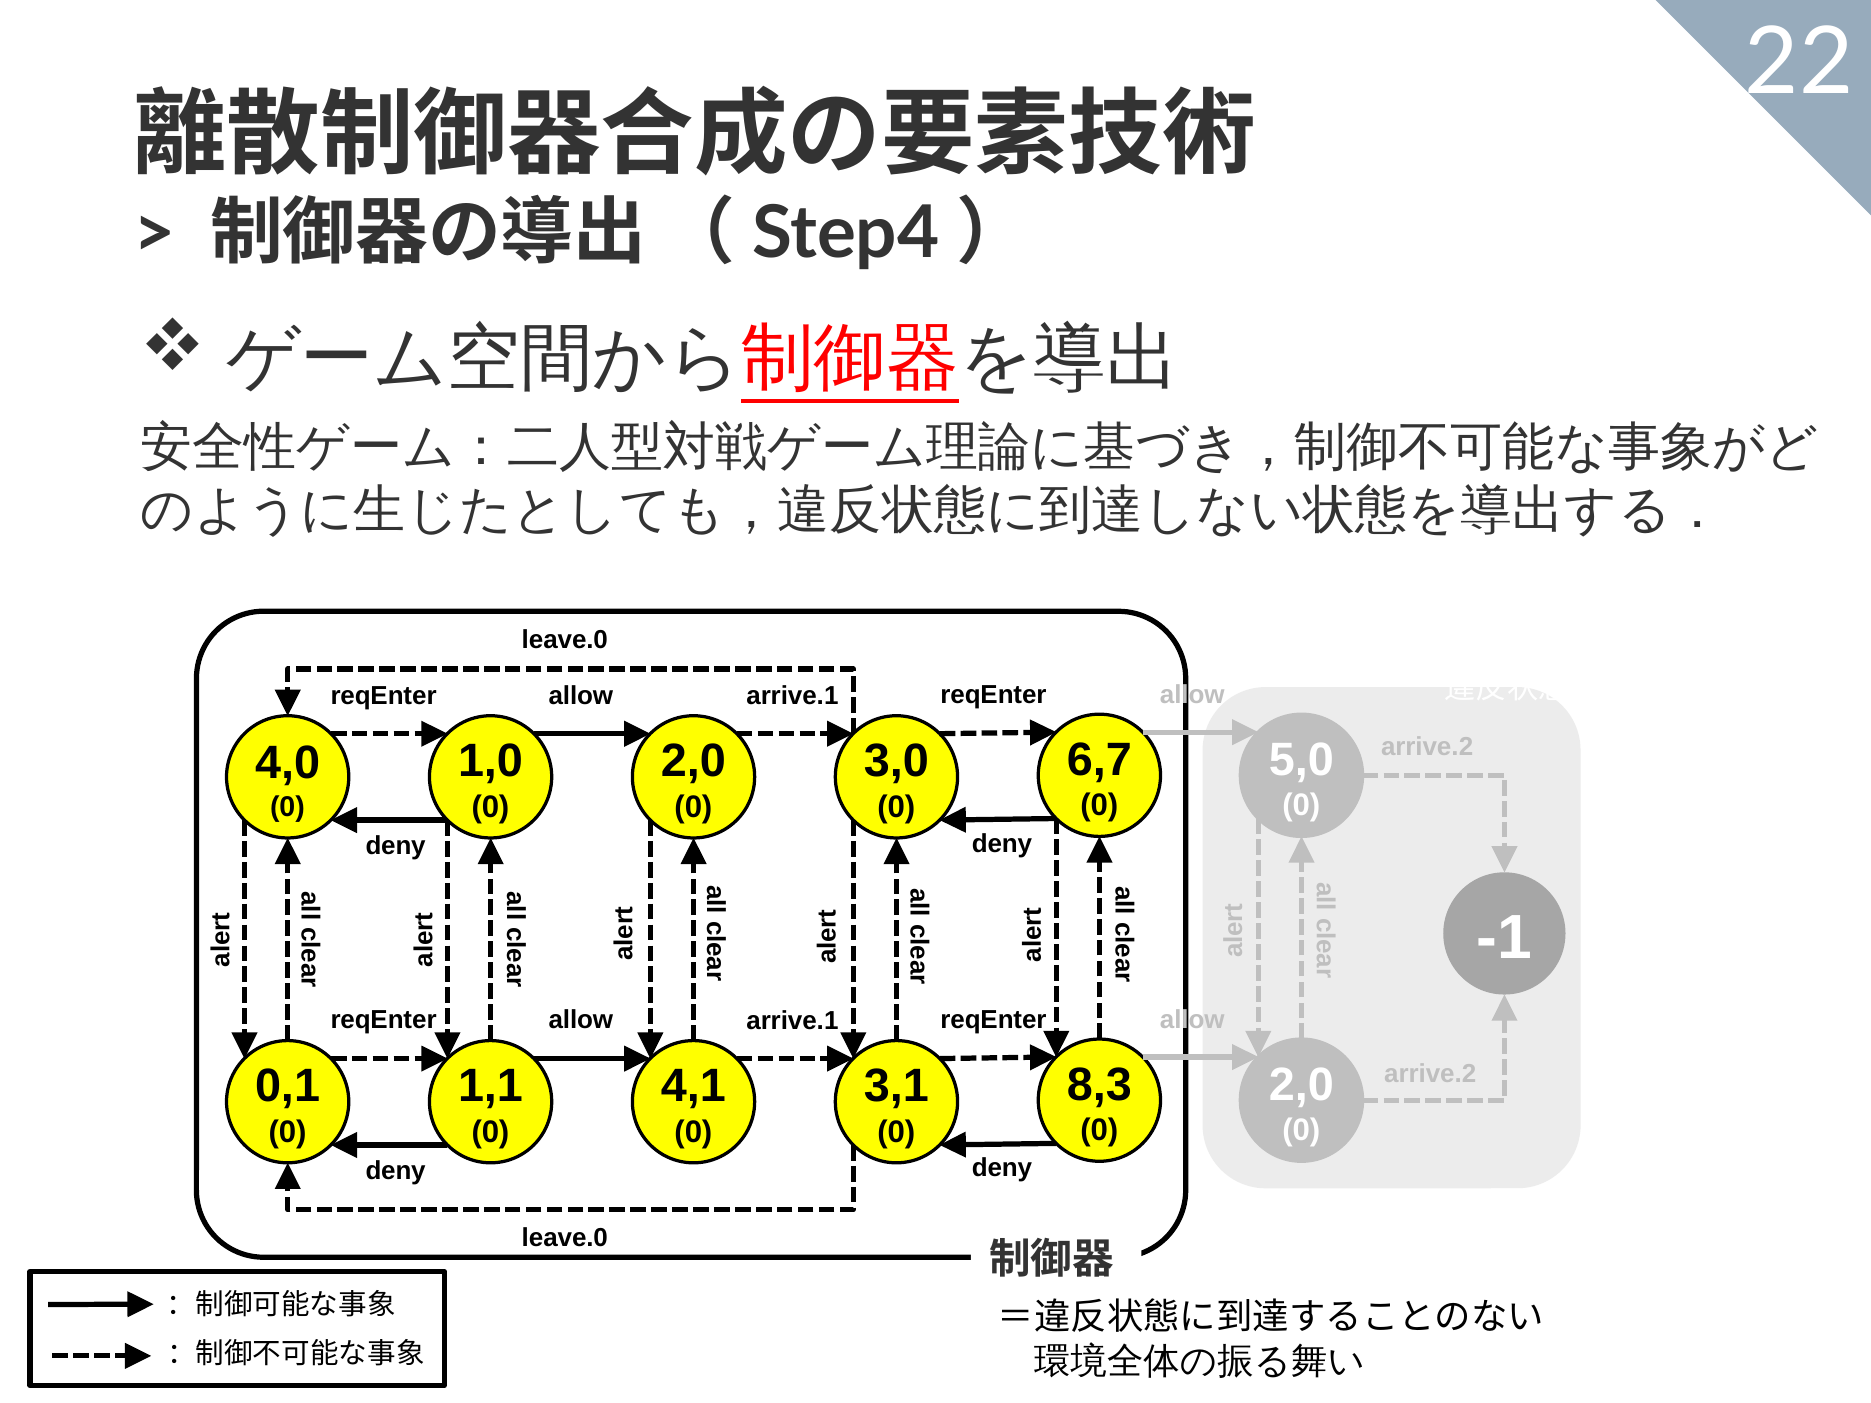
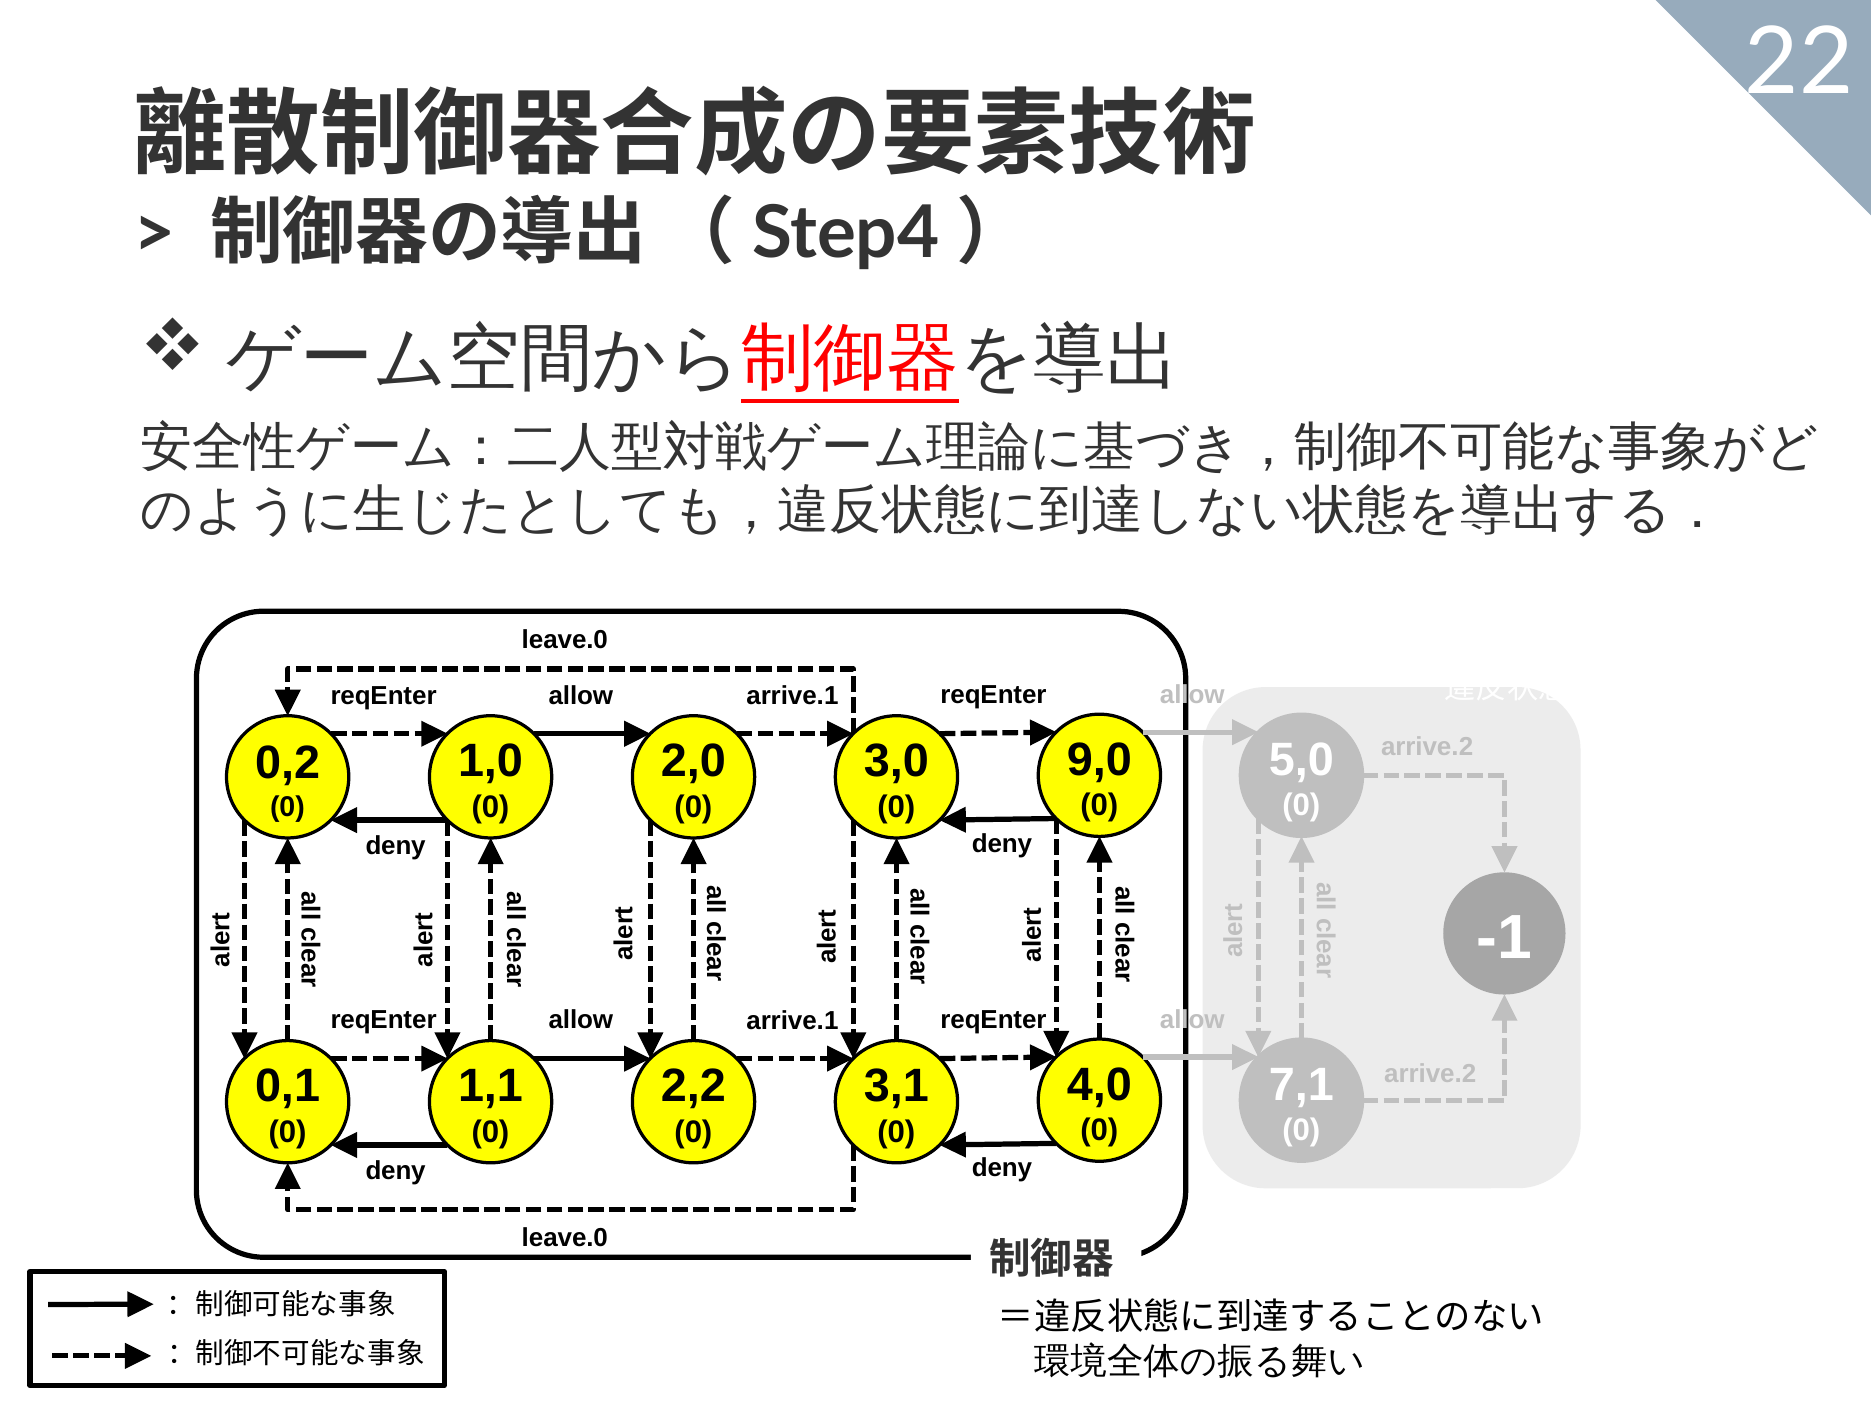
6,7: 6,7 -> 9,0 (1099, 760)
4,0: 4,0 -> 0,2 (288, 763)
8,3: 8,3 -> 4,0 (1099, 1085)
2,0: 2,0 -> 7,1 (1301, 1085)
4,1: 4,1 -> 2,2 (693, 1086)
